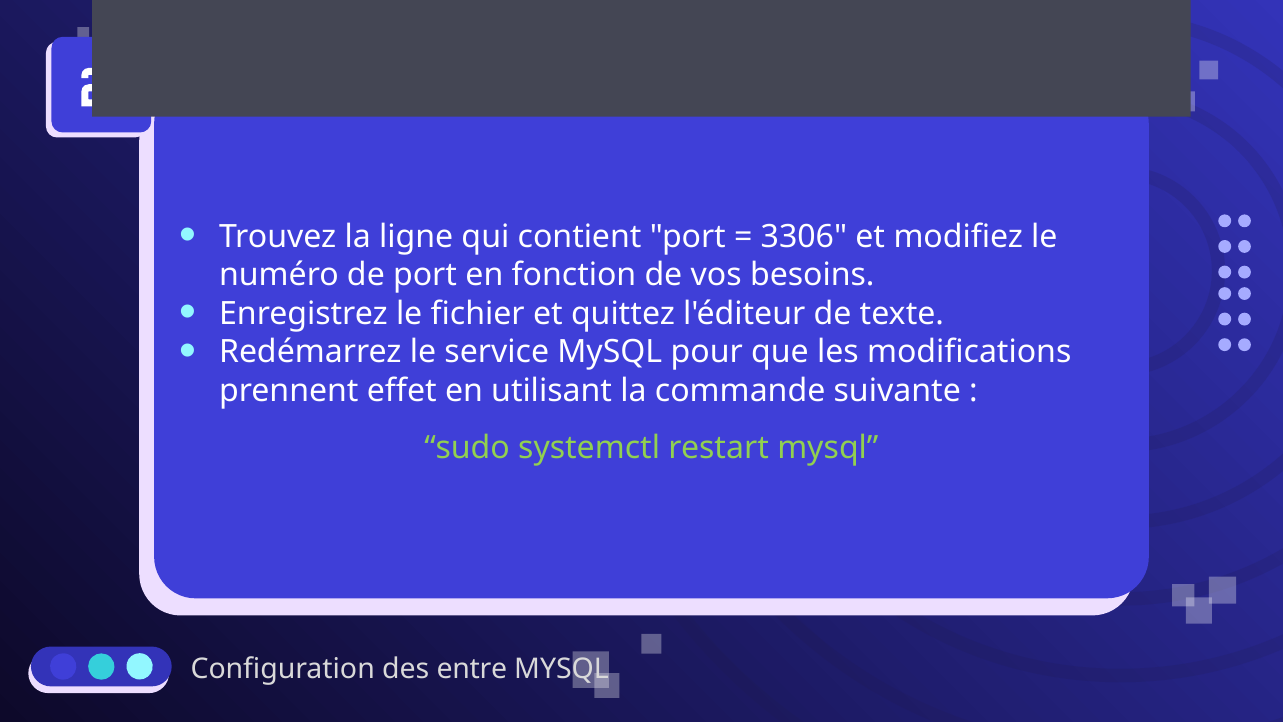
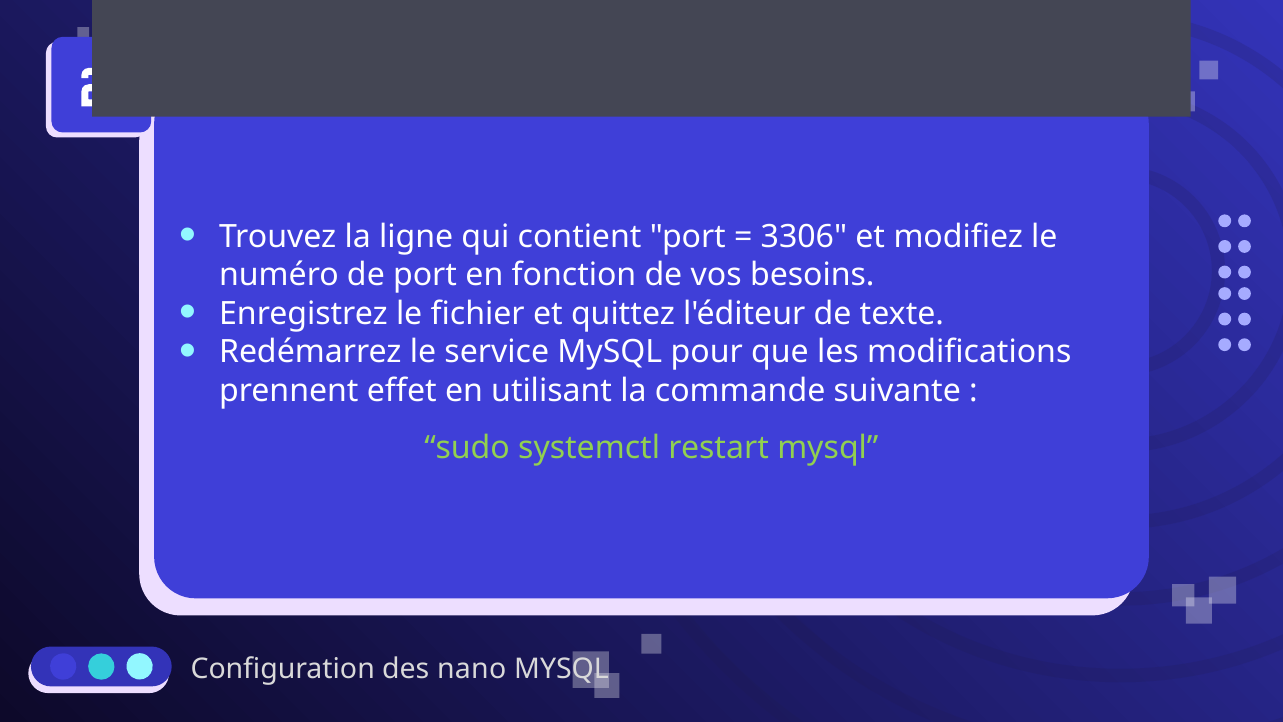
entre: entre -> nano (472, 669)
